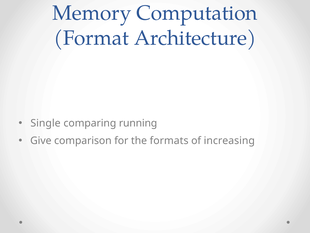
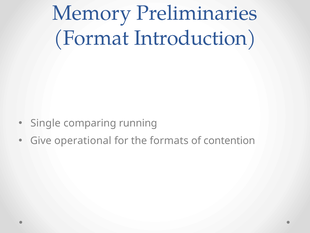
Computation: Computation -> Preliminaries (197, 13)
Architecture: Architecture -> Introduction (195, 38)
comparison: comparison -> operational (83, 140)
increasing: increasing -> contention (229, 140)
